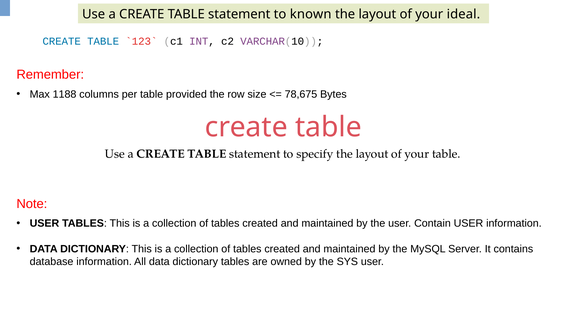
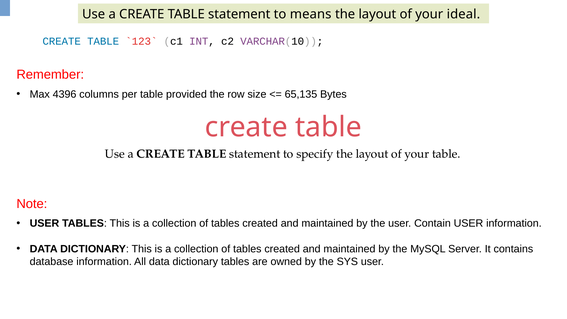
known: known -> means (311, 14)
1188: 1188 -> 4396 (65, 94)
78,675: 78,675 -> 65,135 (301, 94)
